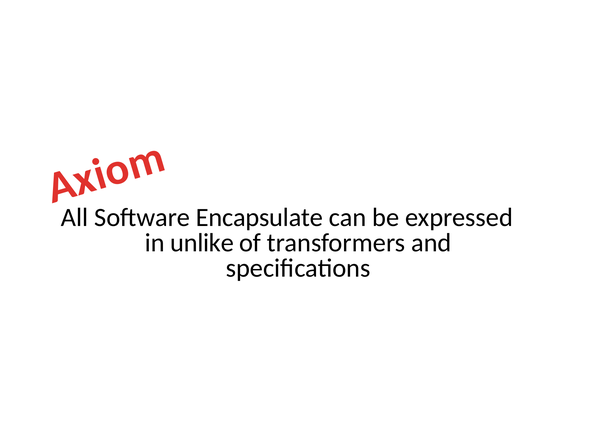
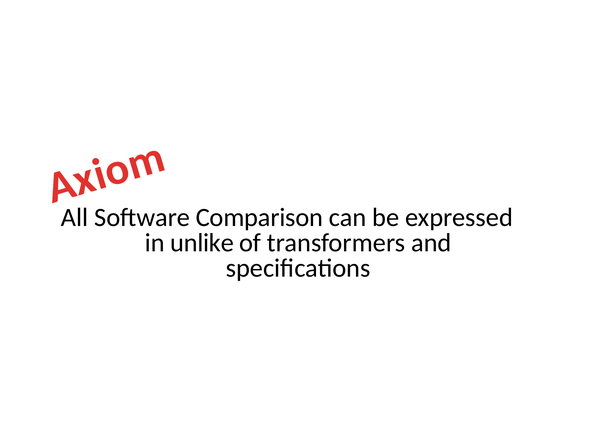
Encapsulate: Encapsulate -> Comparison (259, 218)
